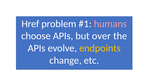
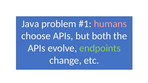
Href: Href -> Java (30, 24)
over: over -> both (101, 36)
endpoints colour: yellow -> light green (100, 48)
